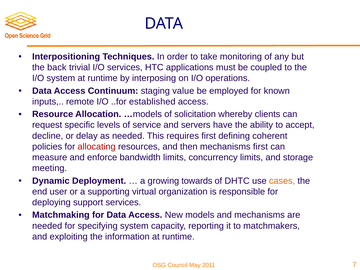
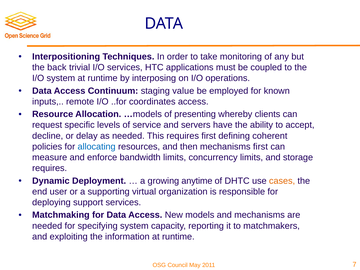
established: established -> coordinates (152, 102)
solicitation: solicitation -> presenting (195, 114)
allocating colour: red -> blue (97, 147)
meeting: meeting -> requires (50, 168)
towards: towards -> anytime (197, 181)
